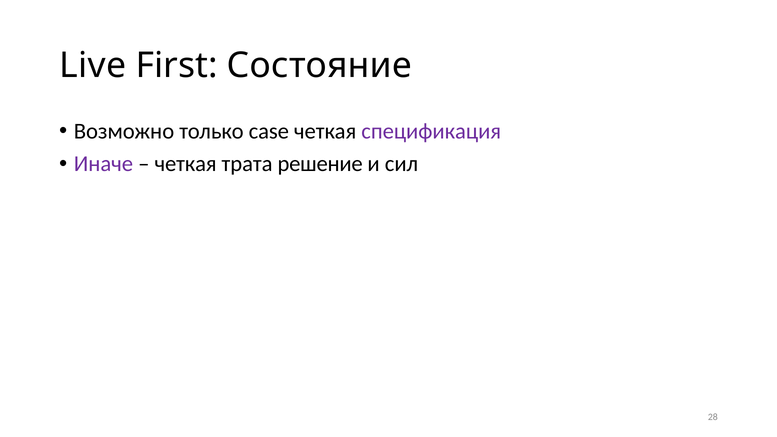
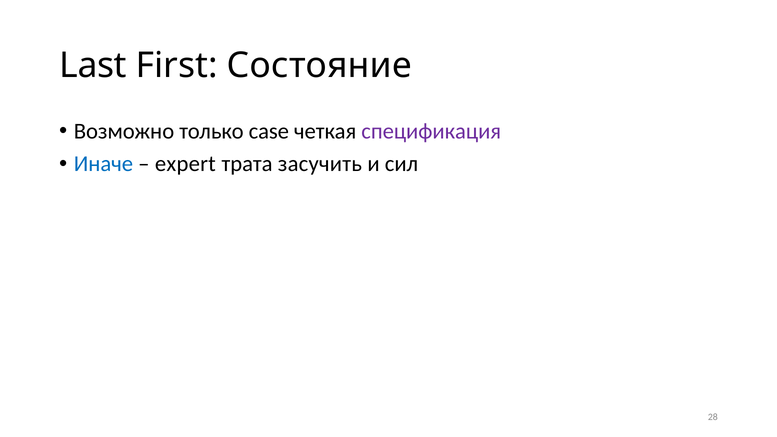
Live: Live -> Last (93, 65)
Иначе colour: purple -> blue (103, 164)
четкая: четкая -> expert (185, 164)
решение: решение -> засучить (320, 164)
